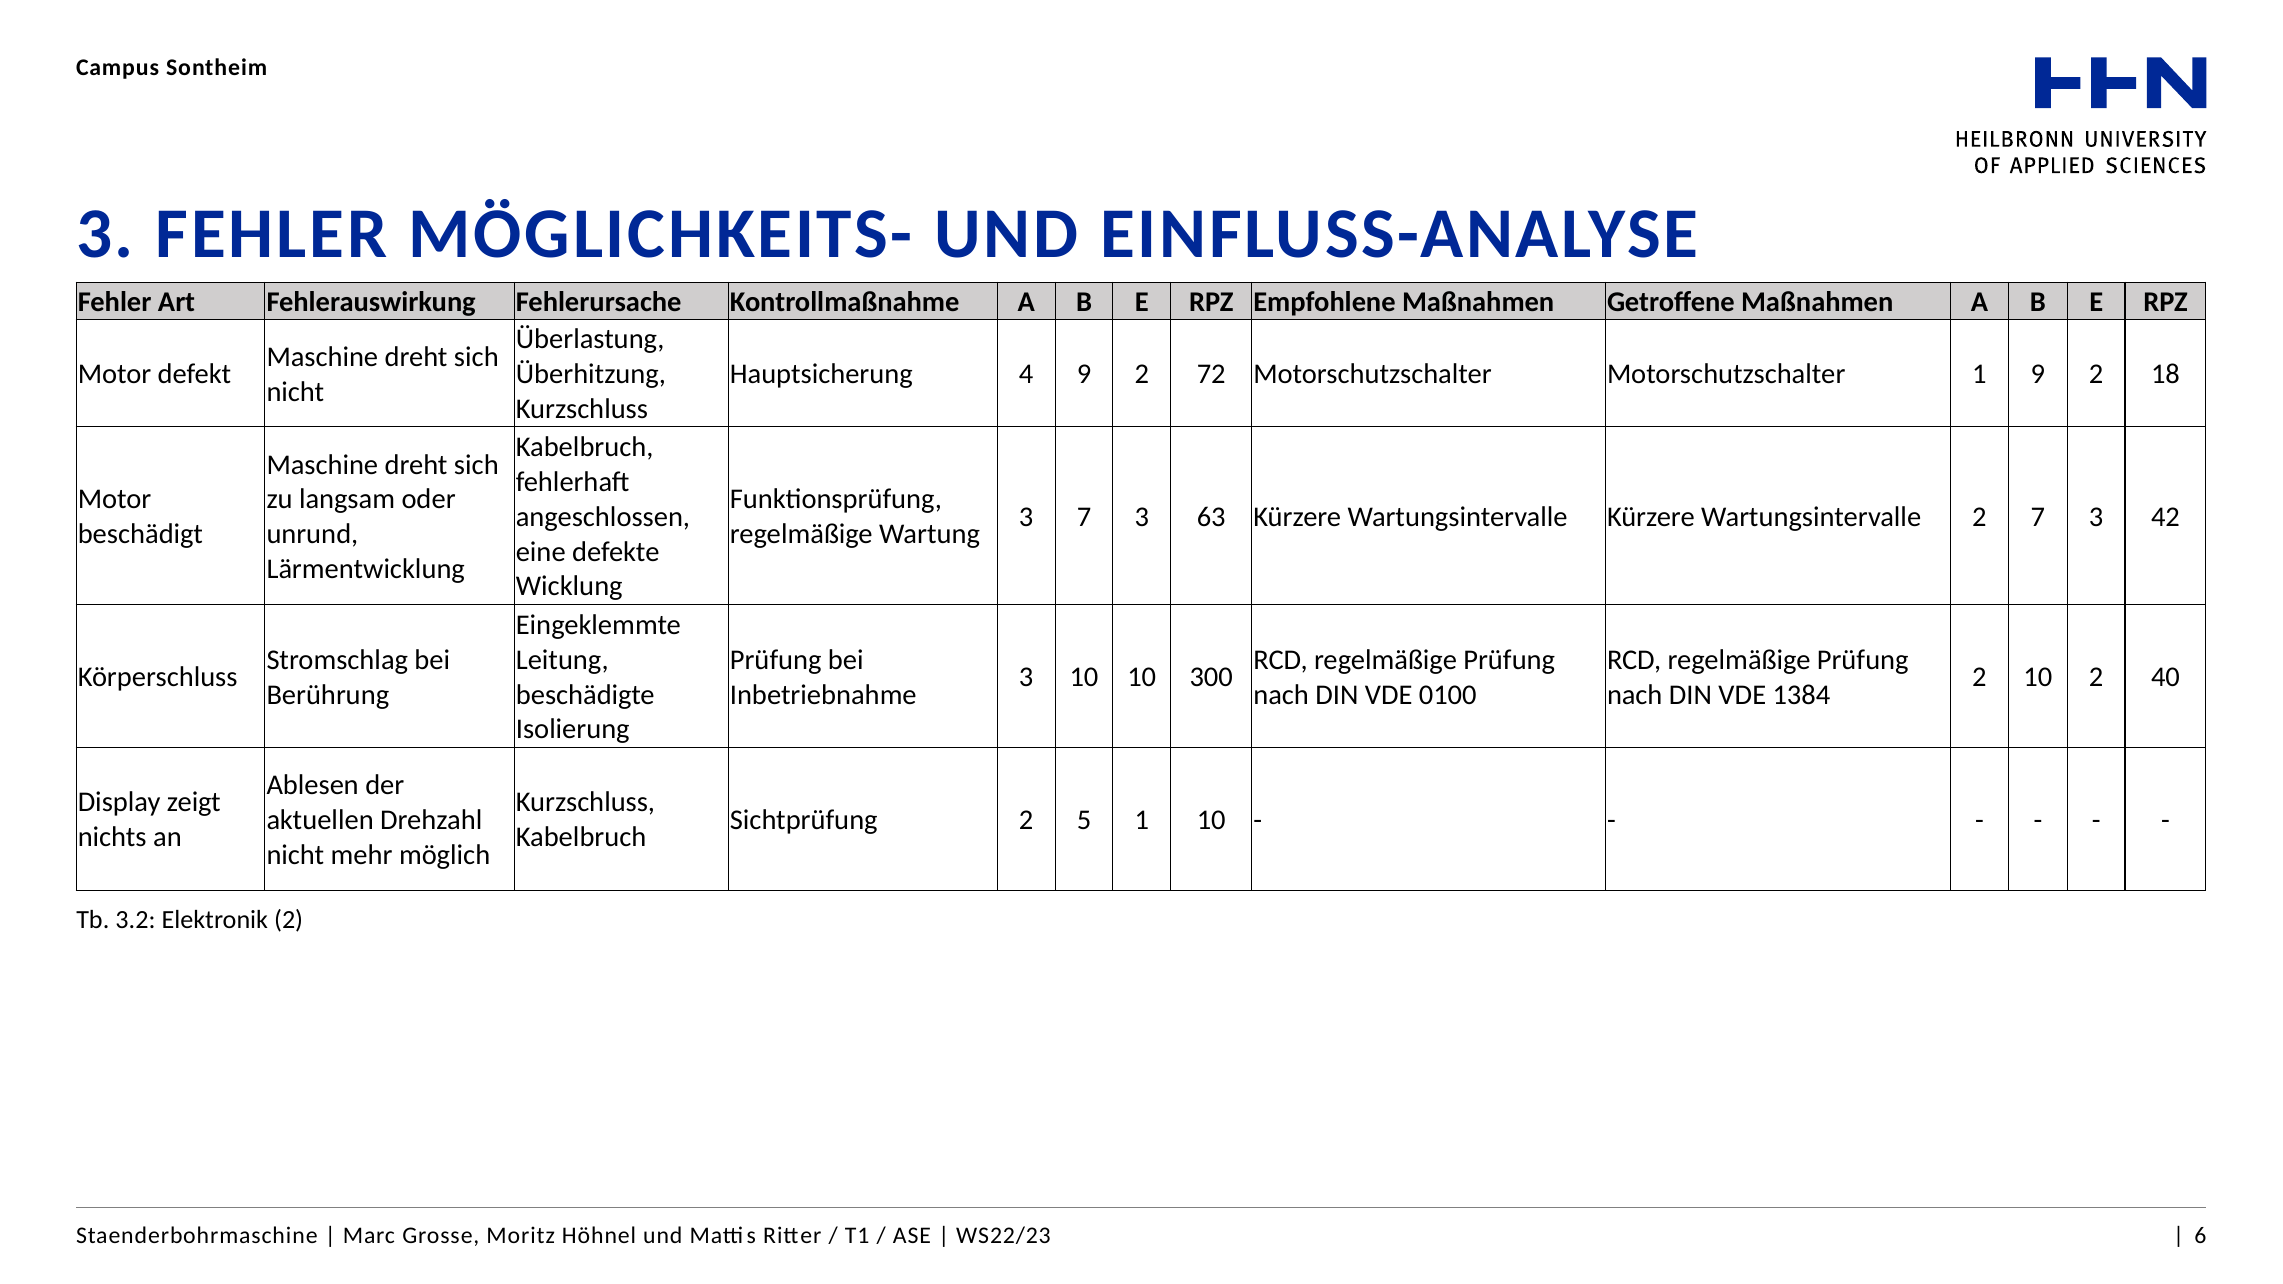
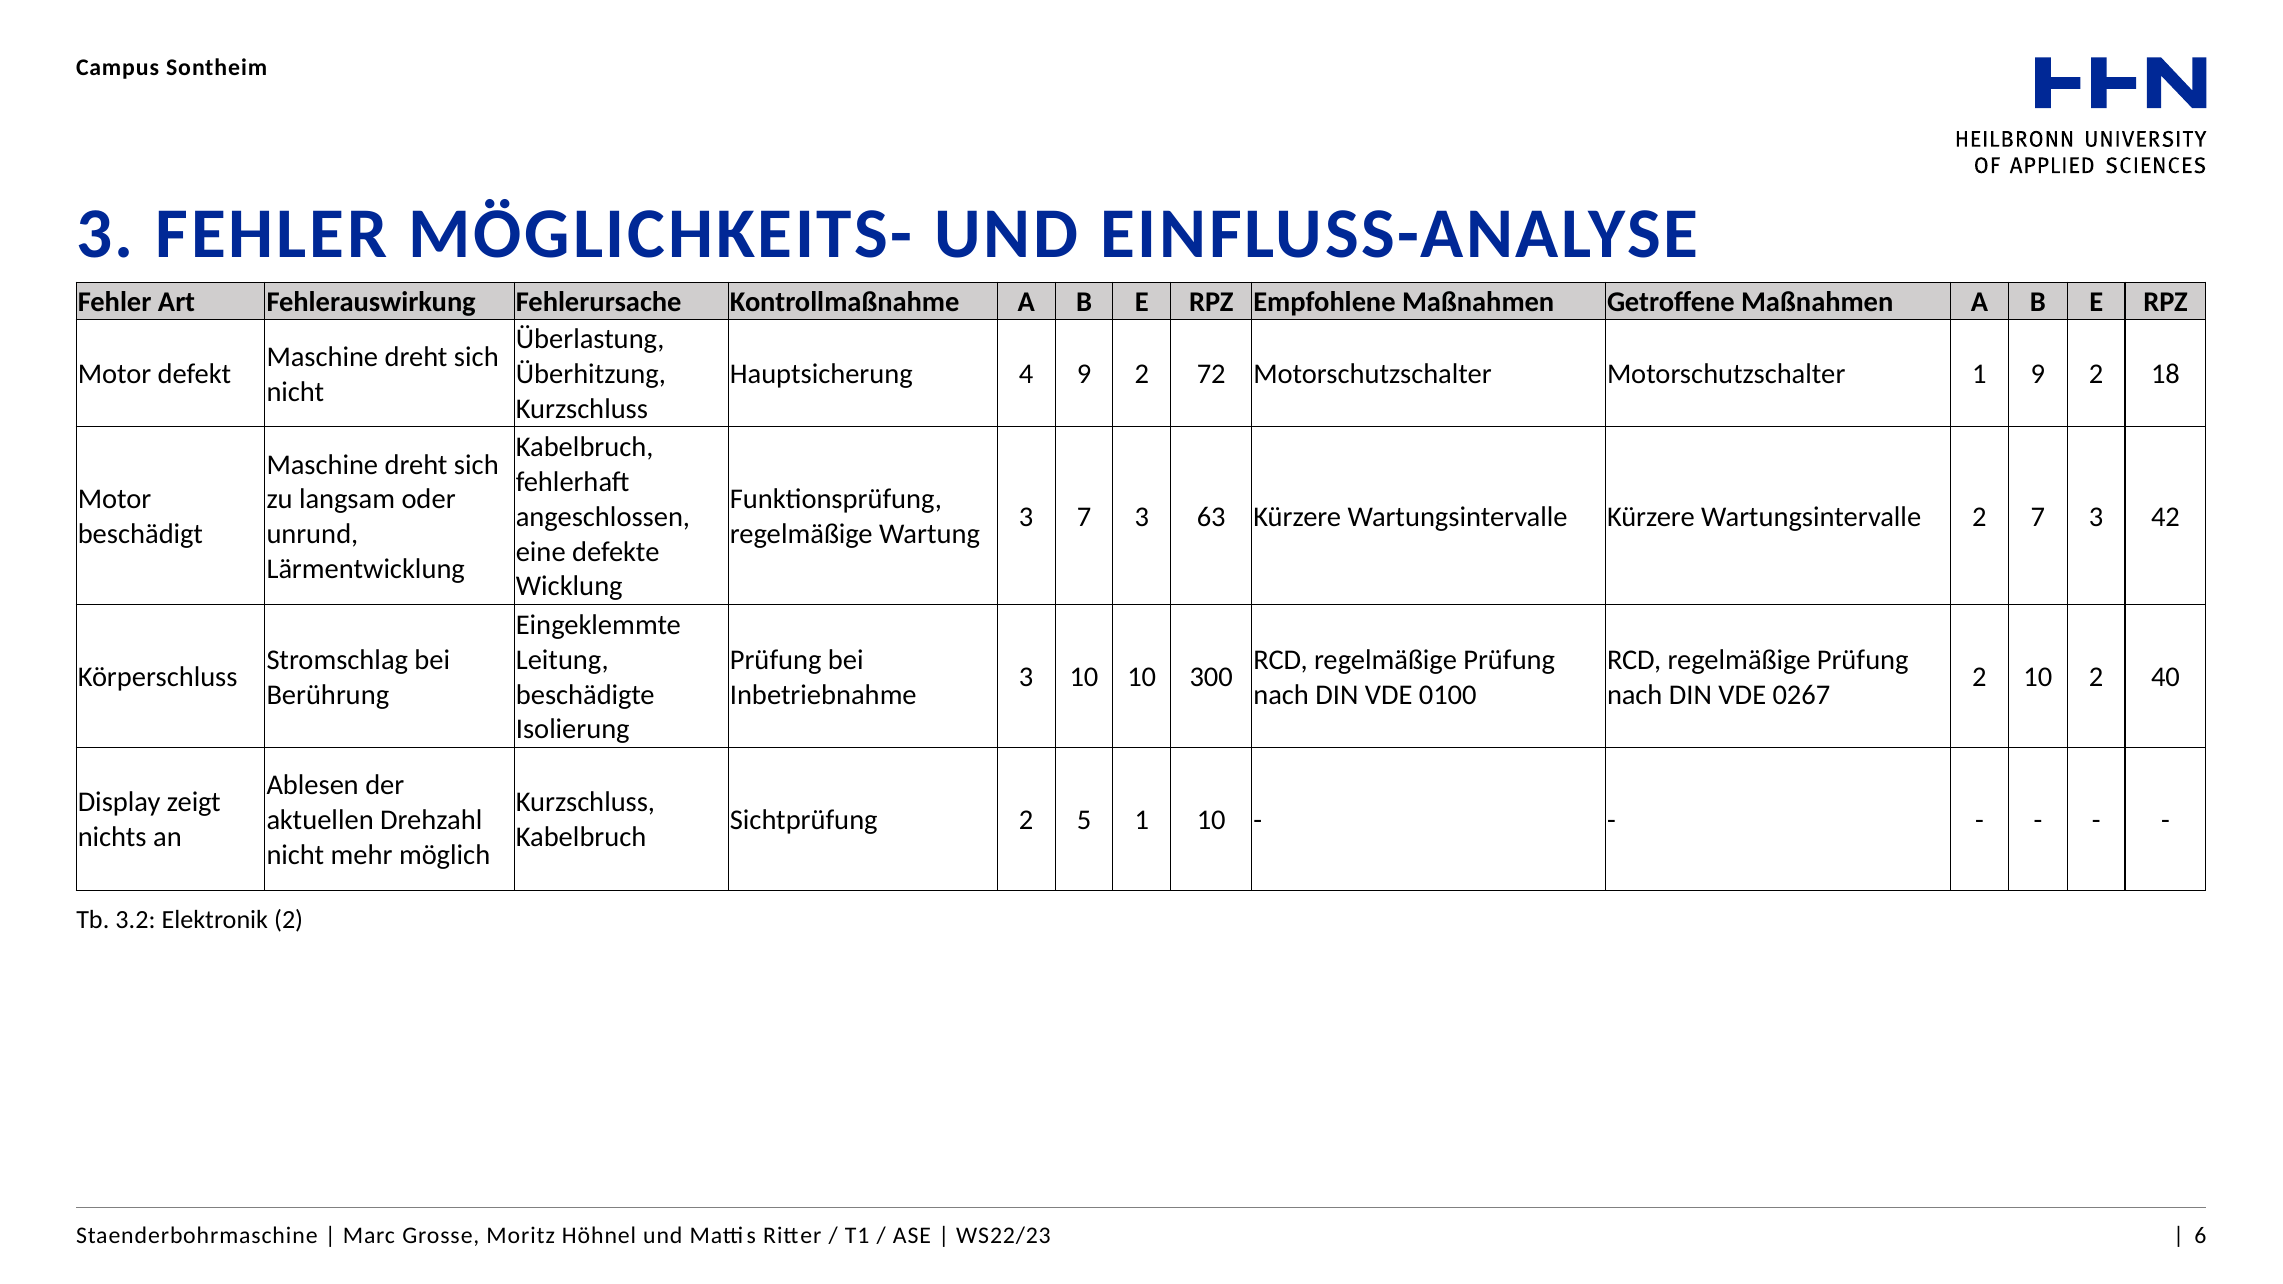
1384: 1384 -> 0267 (1801, 695)
